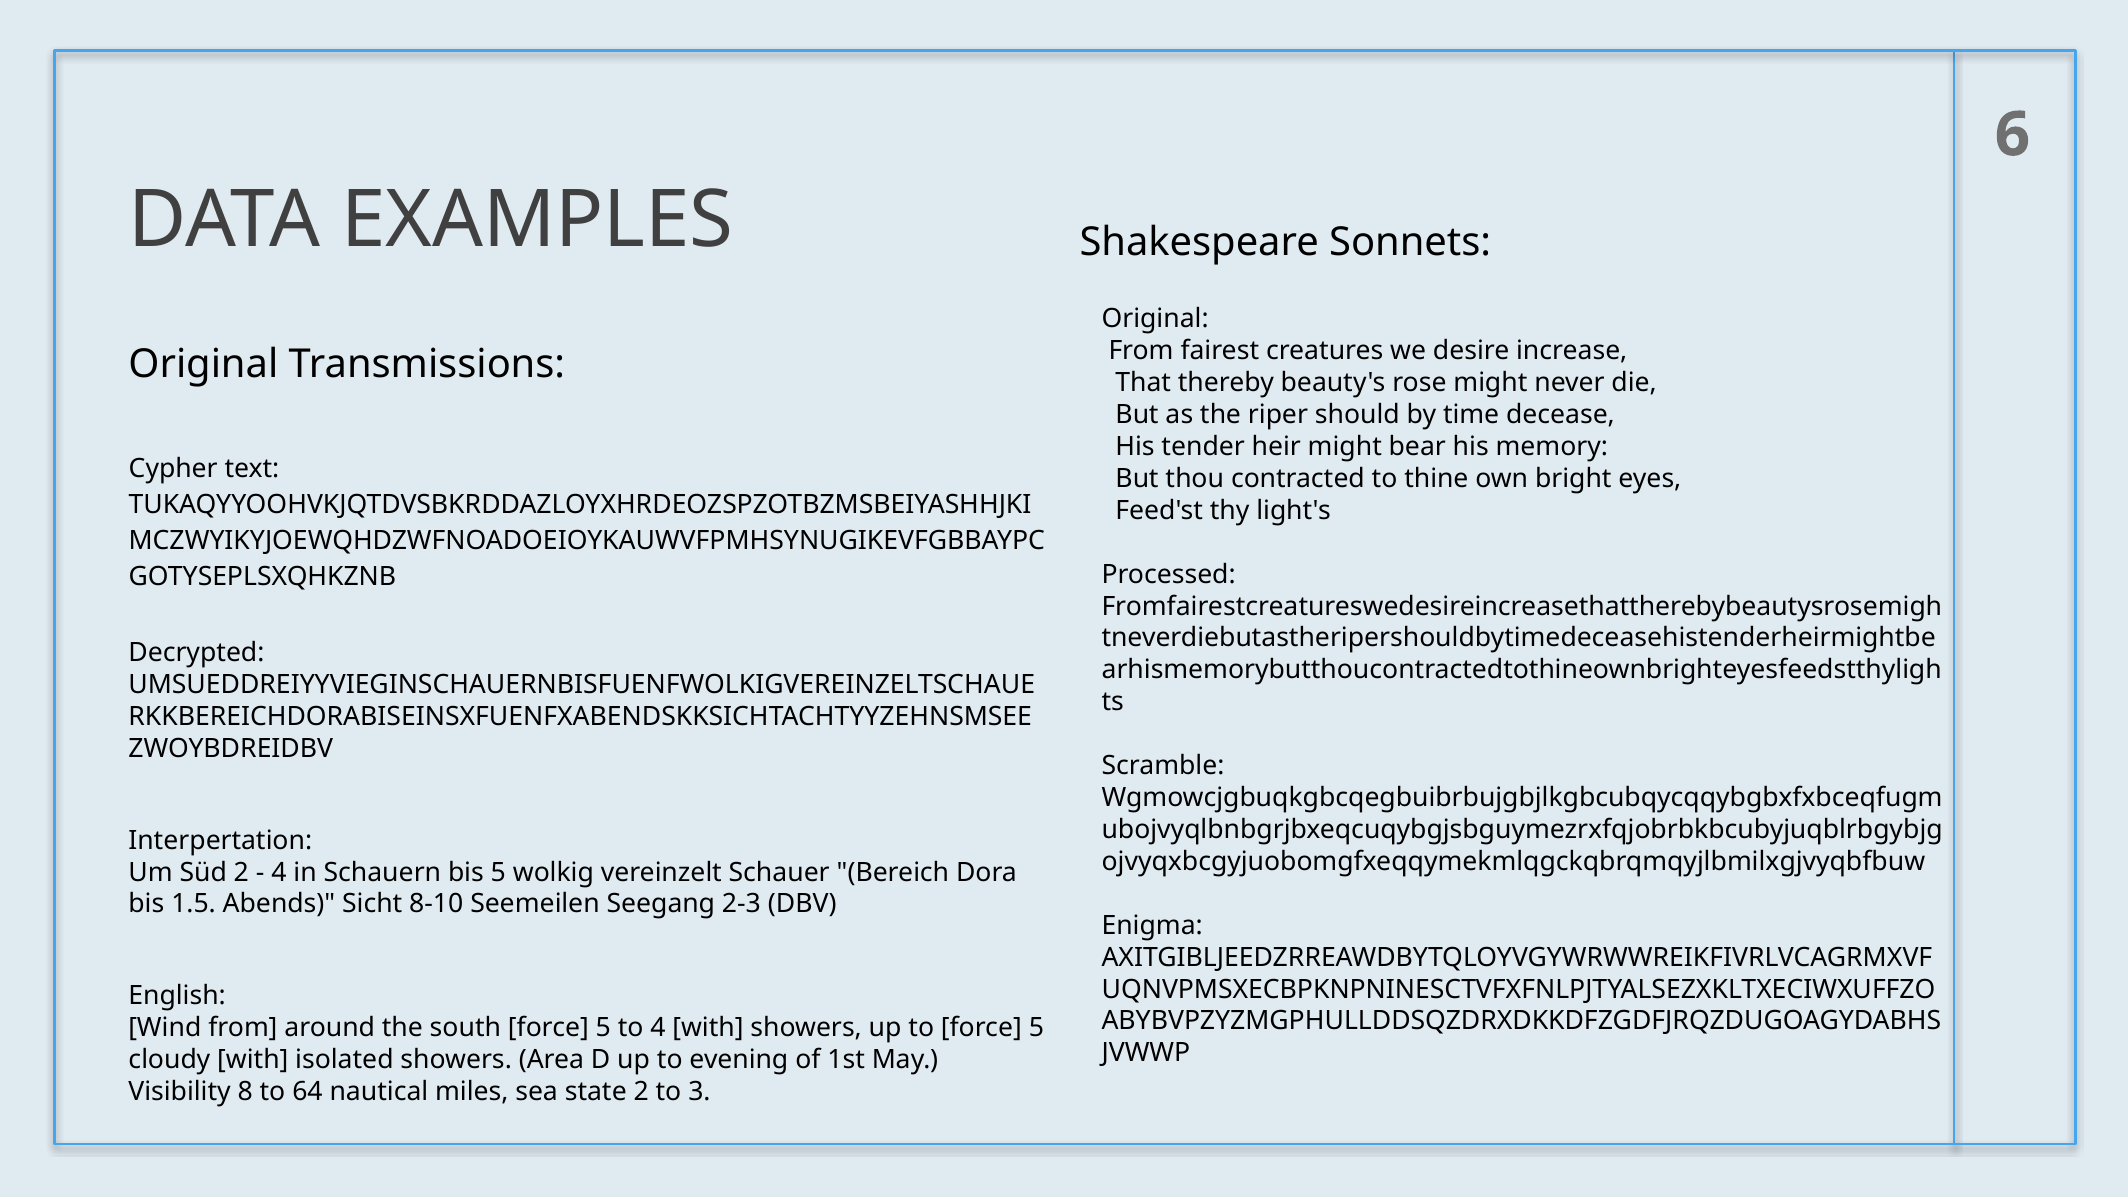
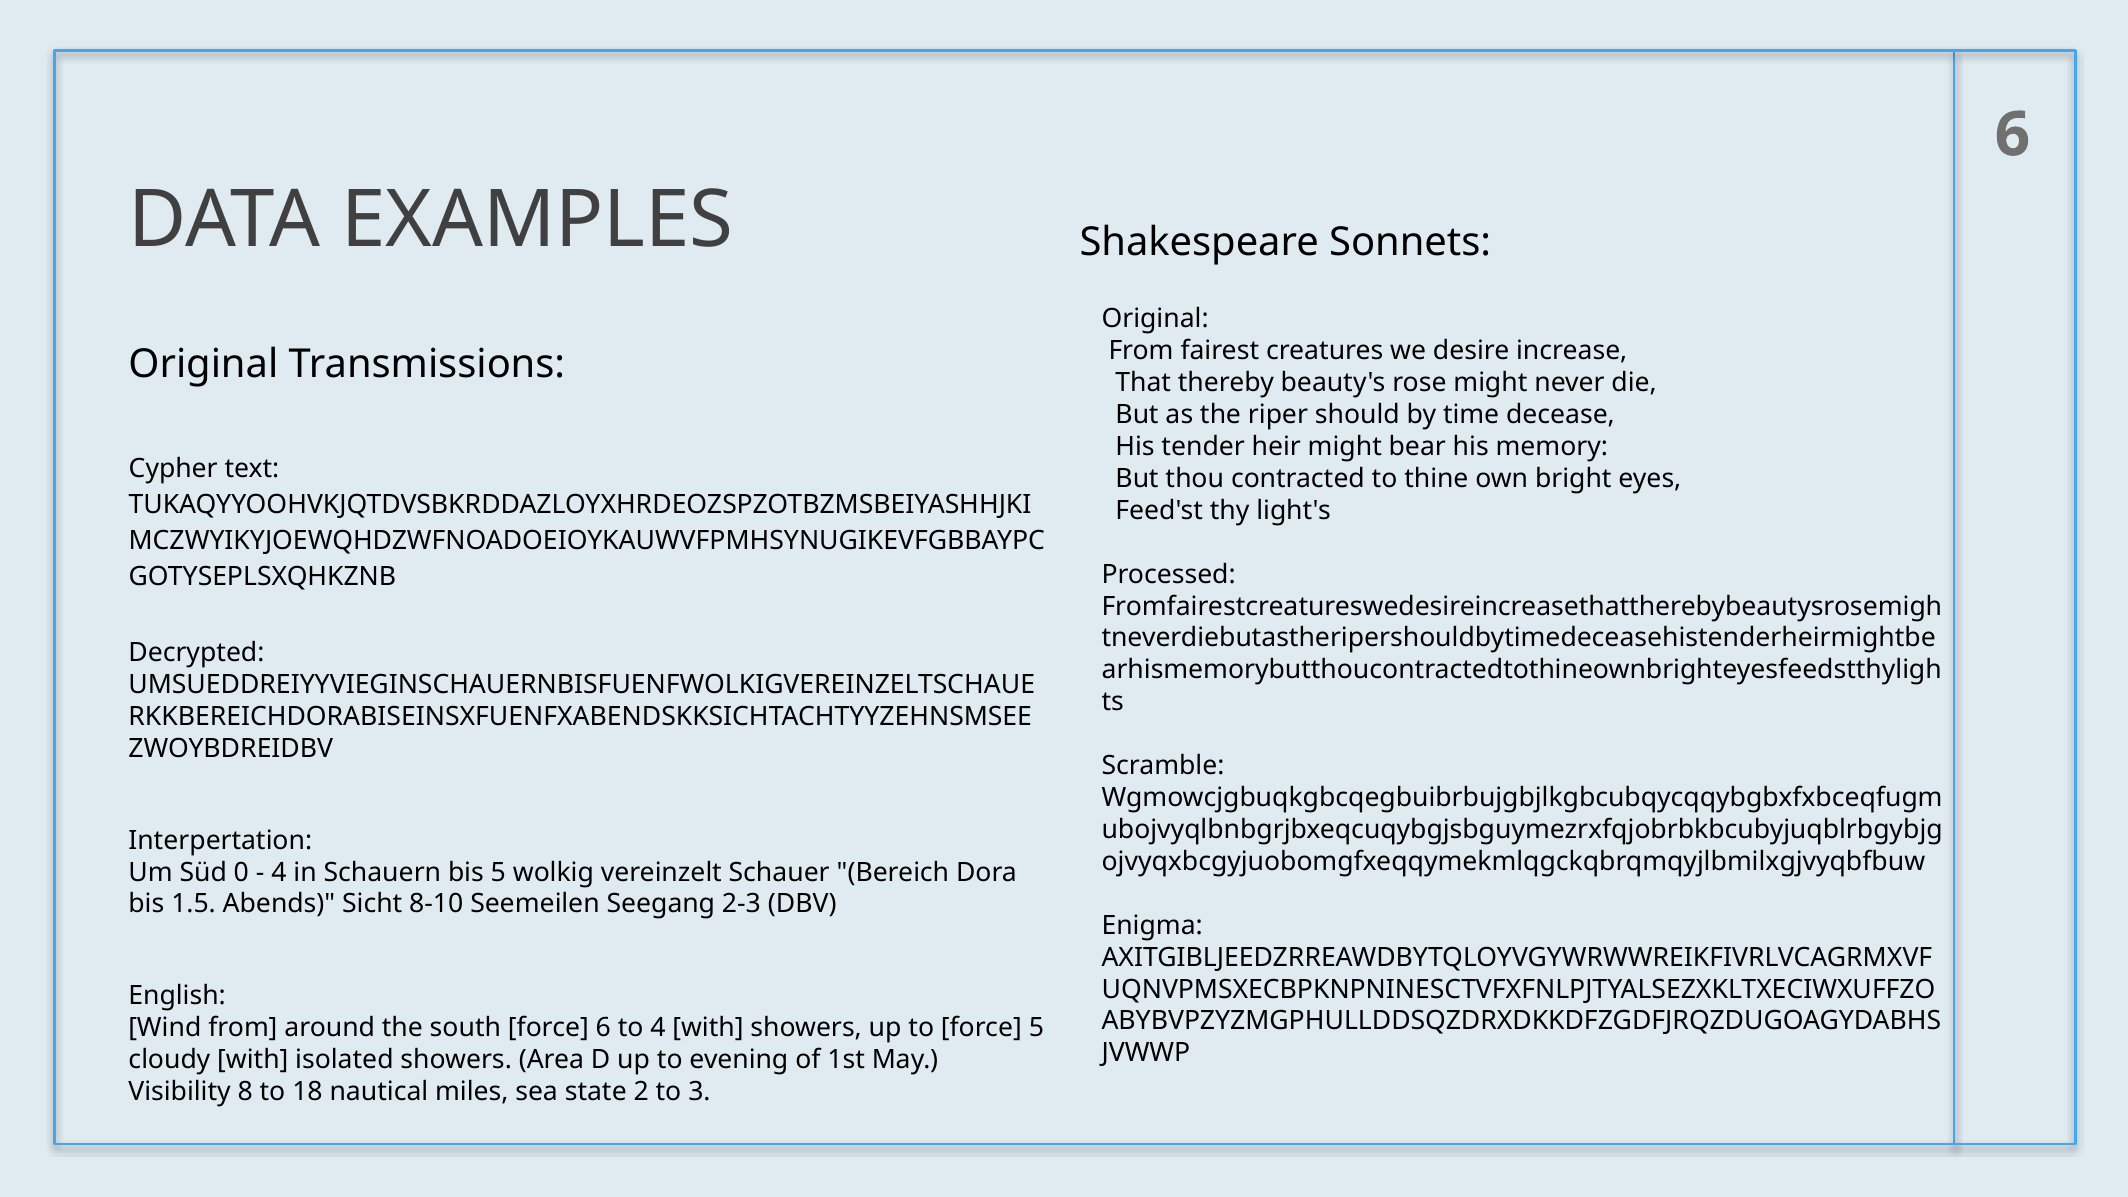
Süd 2: 2 -> 0 (241, 872)
south force 5: 5 -> 6 (603, 1028)
64: 64 -> 18 (307, 1092)
